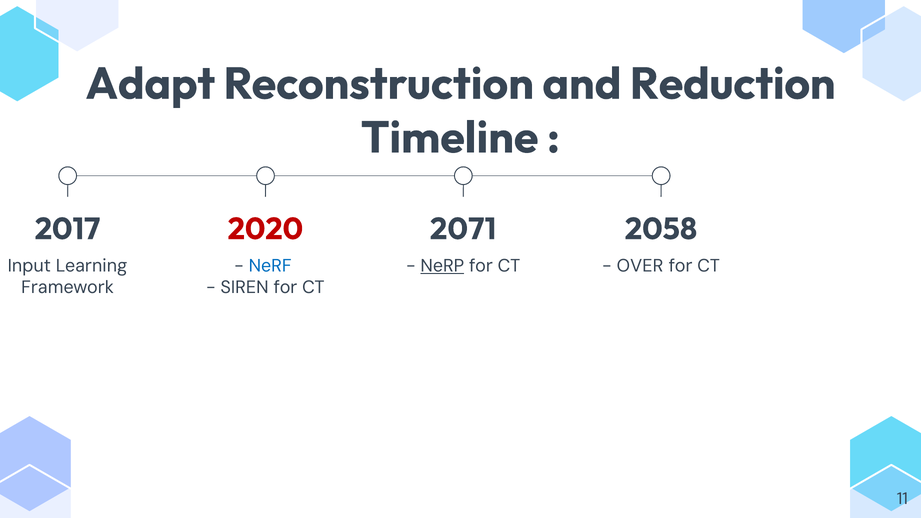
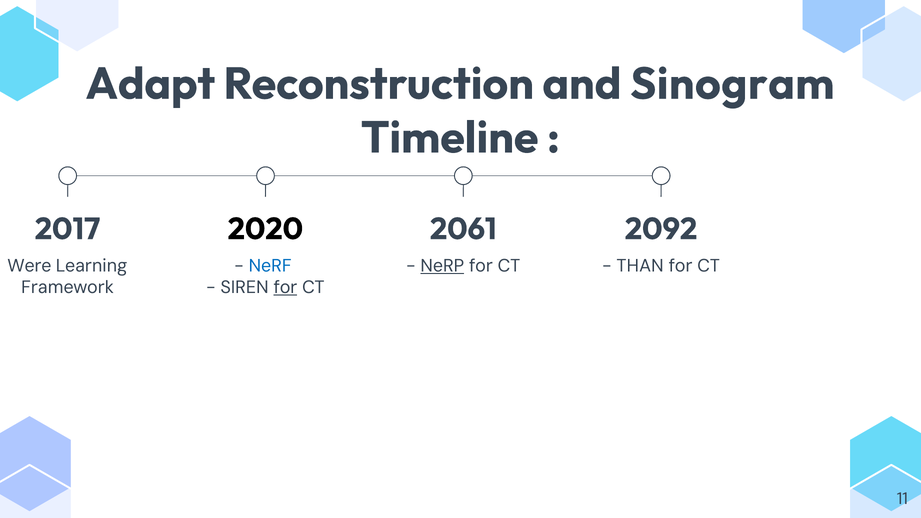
Reduction: Reduction -> Sinogram (732, 84)
2020 colour: red -> black (265, 229)
2071: 2071 -> 2061 (463, 229)
2058: 2058 -> 2092 (661, 229)
Input: Input -> Were (29, 266)
OVER: OVER -> THAN (640, 266)
for underline: none -> present (285, 288)
